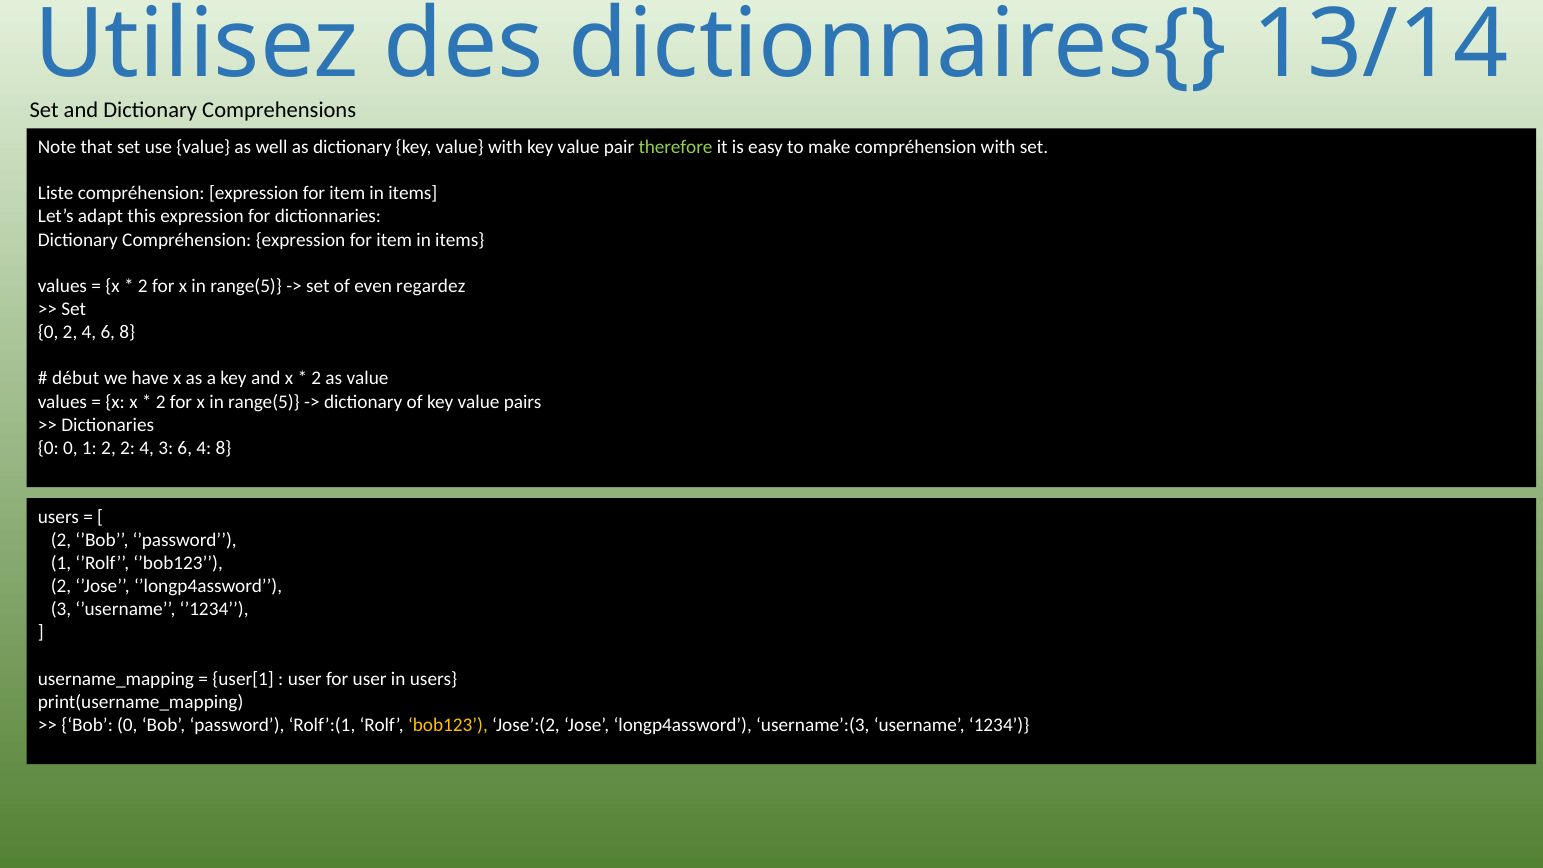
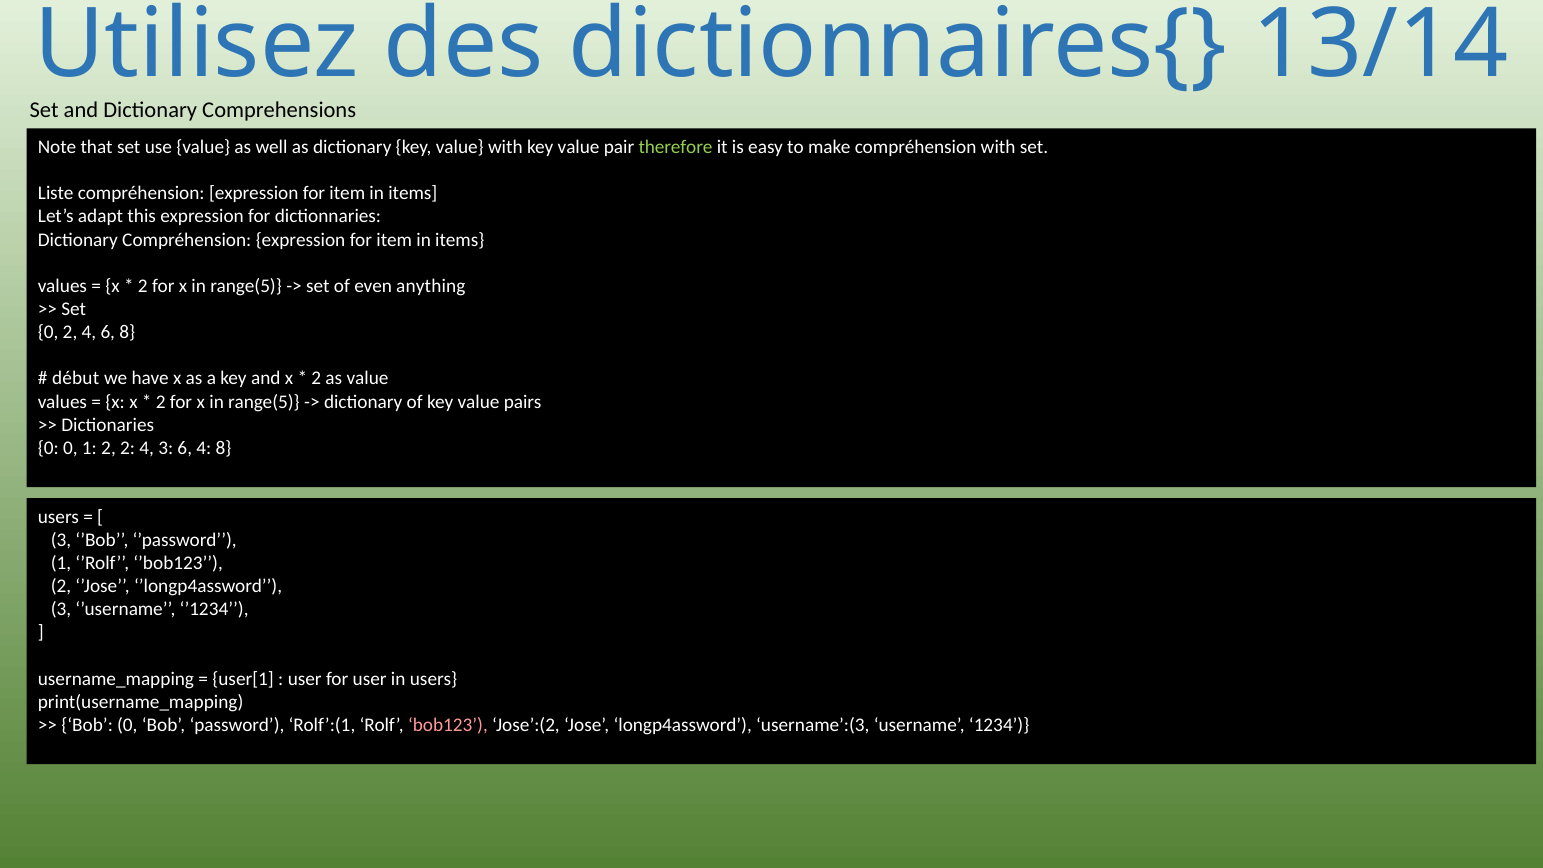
regardez: regardez -> anything (431, 286)
2: 2 -> 3 (61, 540)
bob123 colour: yellow -> pink (448, 725)
